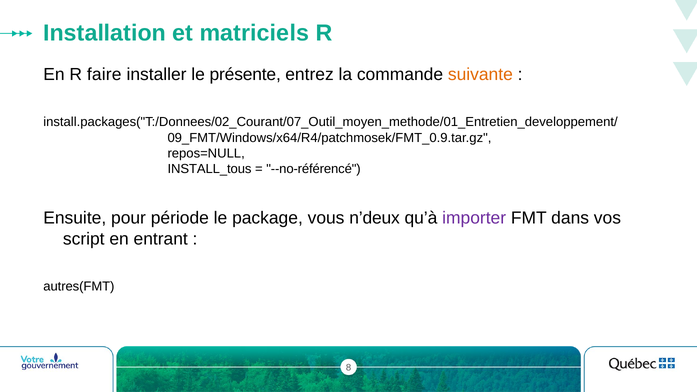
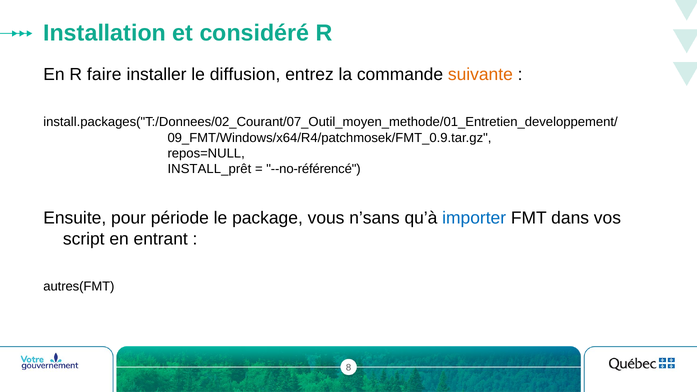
matriciels: matriciels -> considéré (254, 33)
présente: présente -> diffusion (245, 74)
INSTALL_tous: INSTALL_tous -> INSTALL_prêt (209, 169)
n’deux: n’deux -> n’sans (374, 218)
importer colour: purple -> blue (474, 218)
